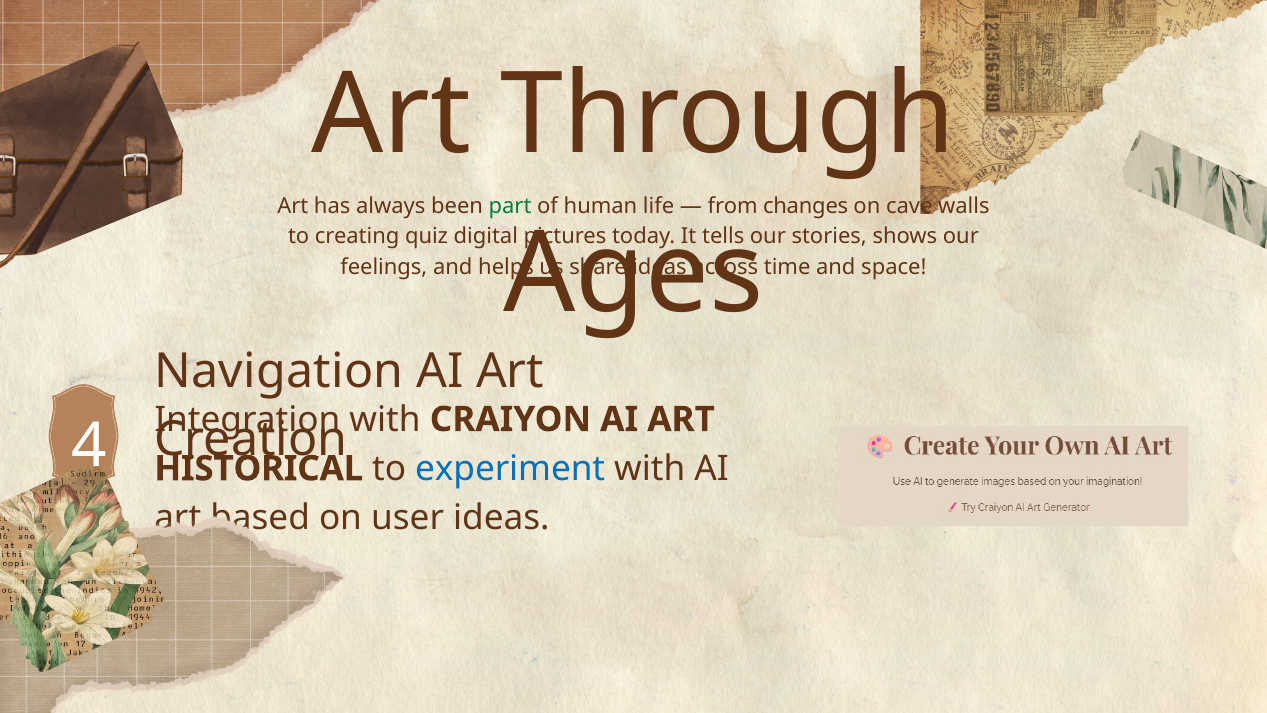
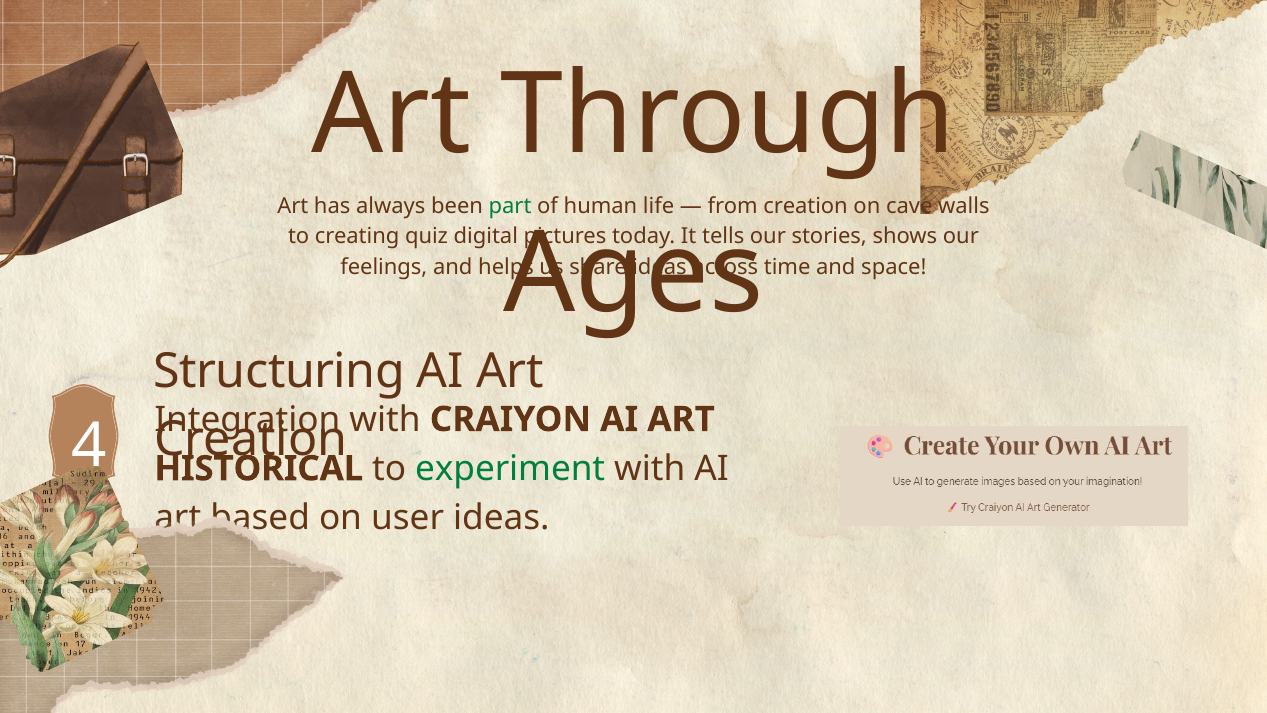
from changes: changes -> creation (806, 206)
Navigation: Navigation -> Structuring (279, 372)
experiment colour: blue -> green (510, 468)
